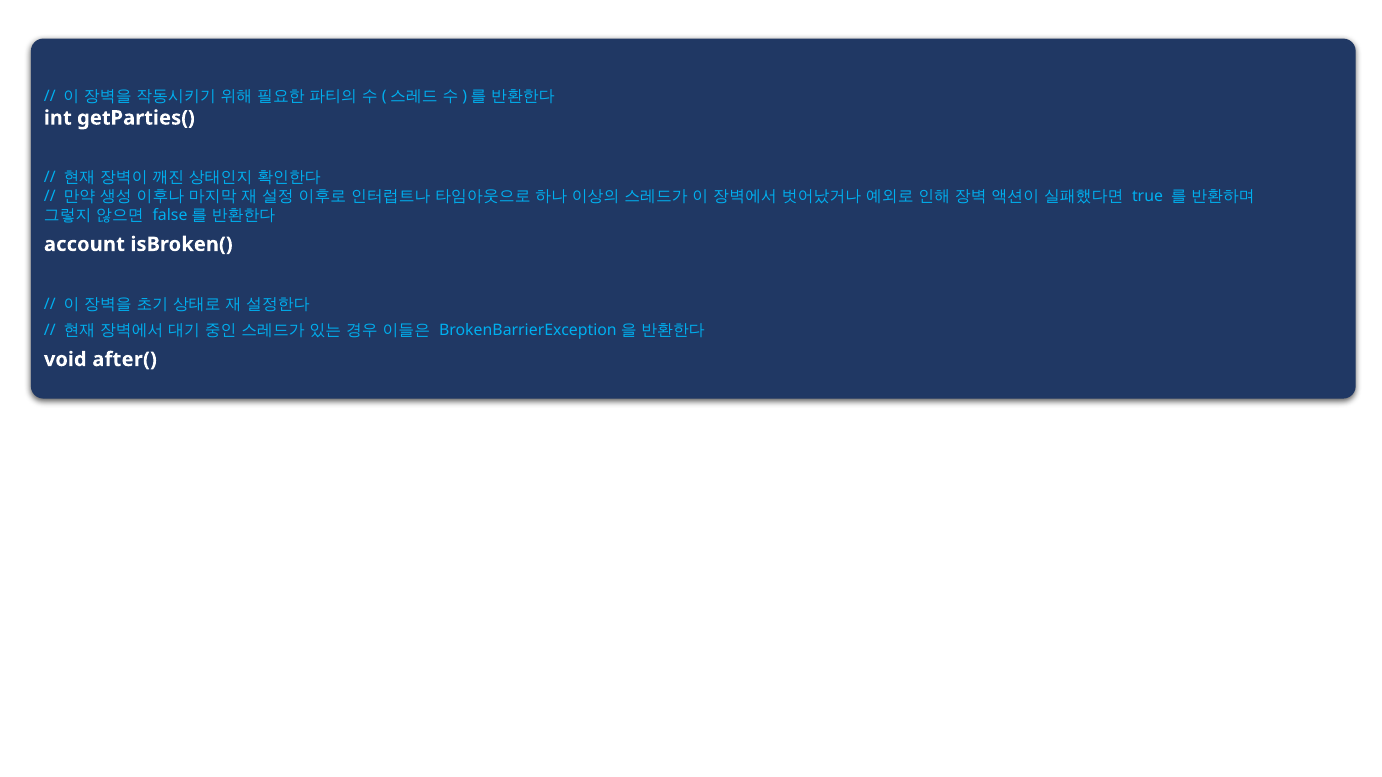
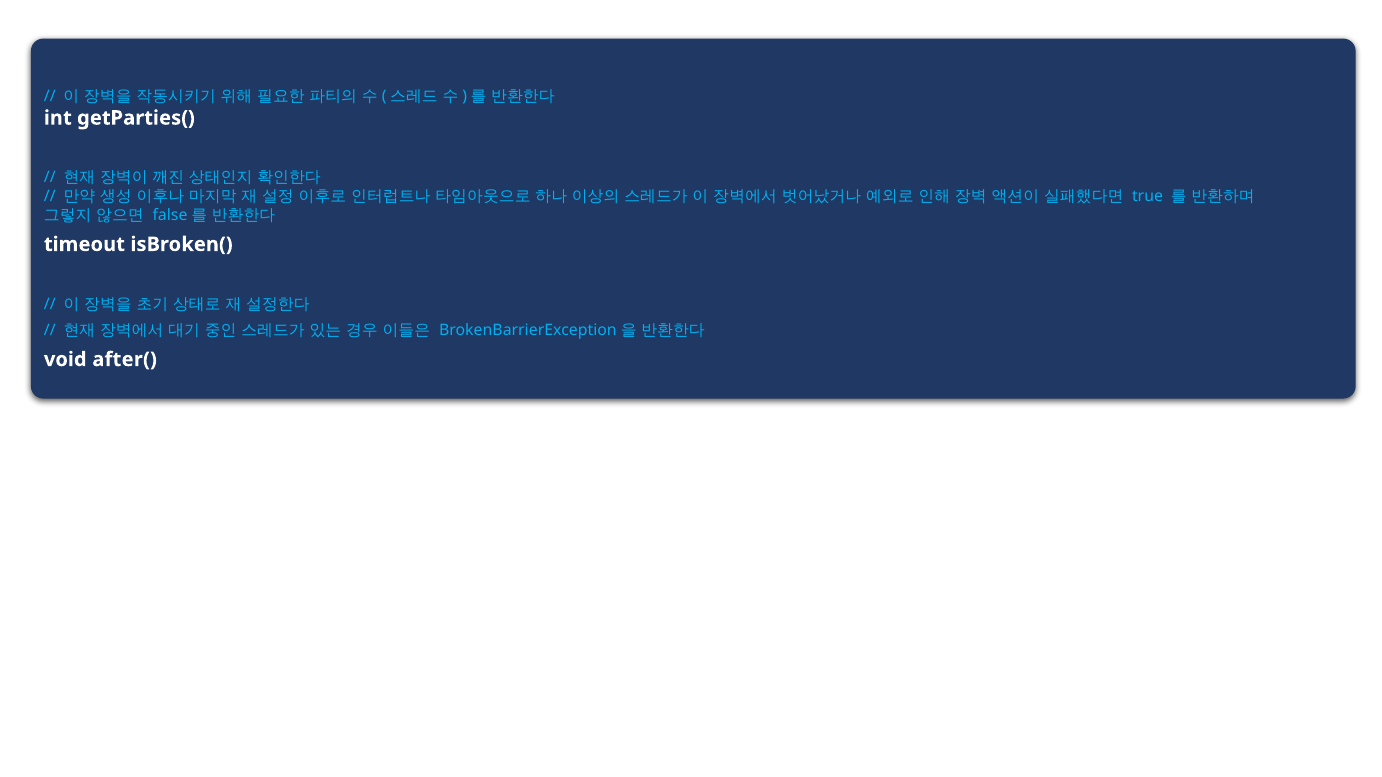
account: account -> timeout (84, 244)
